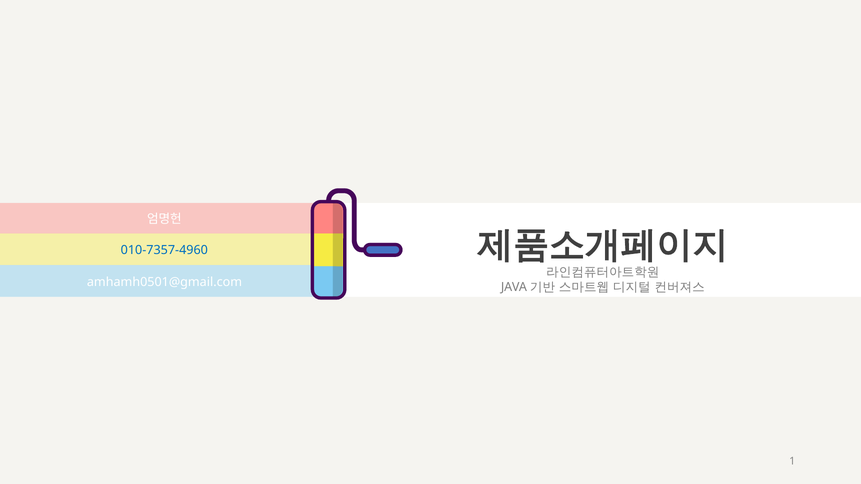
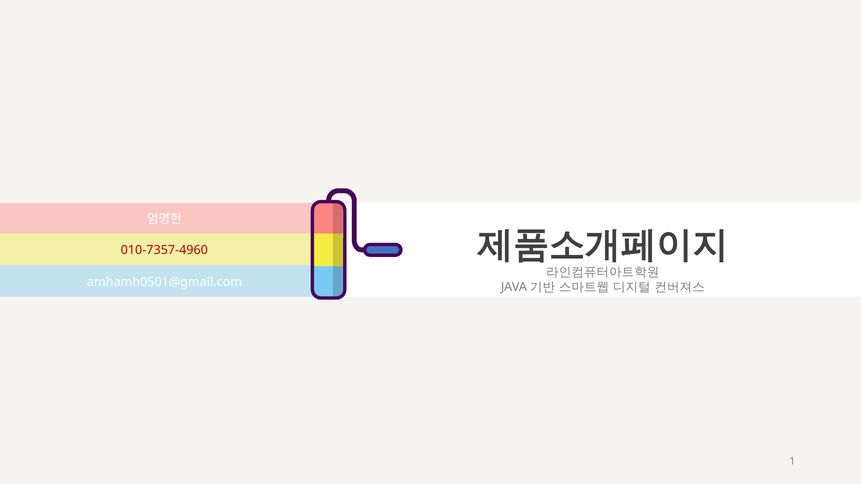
010-7357-4960 colour: blue -> red (164, 250)
